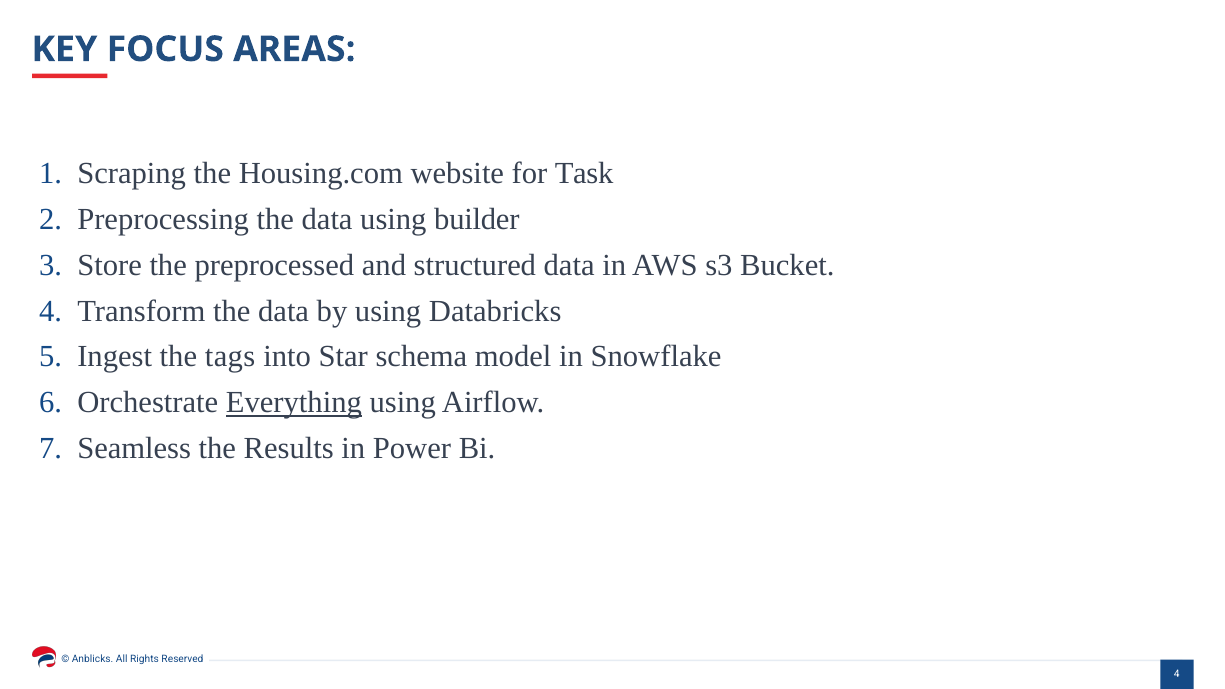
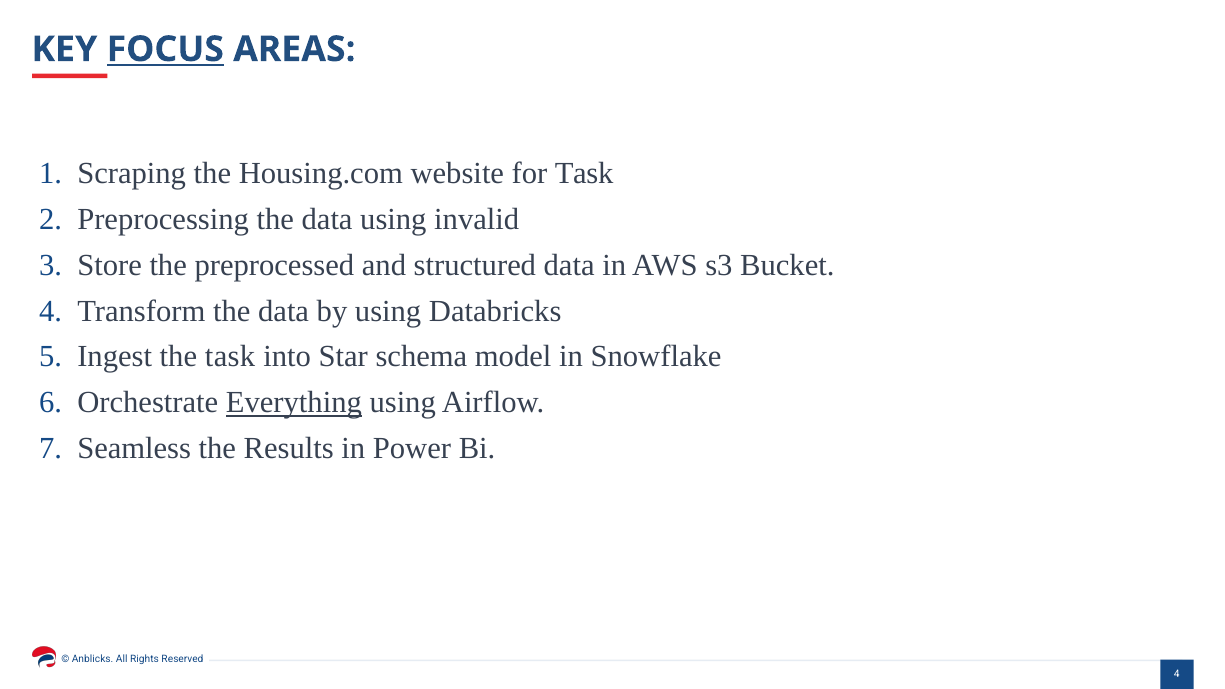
FOCUS underline: none -> present (165, 49)
builder: builder -> invalid (477, 219)
the tags: tags -> task (230, 357)
